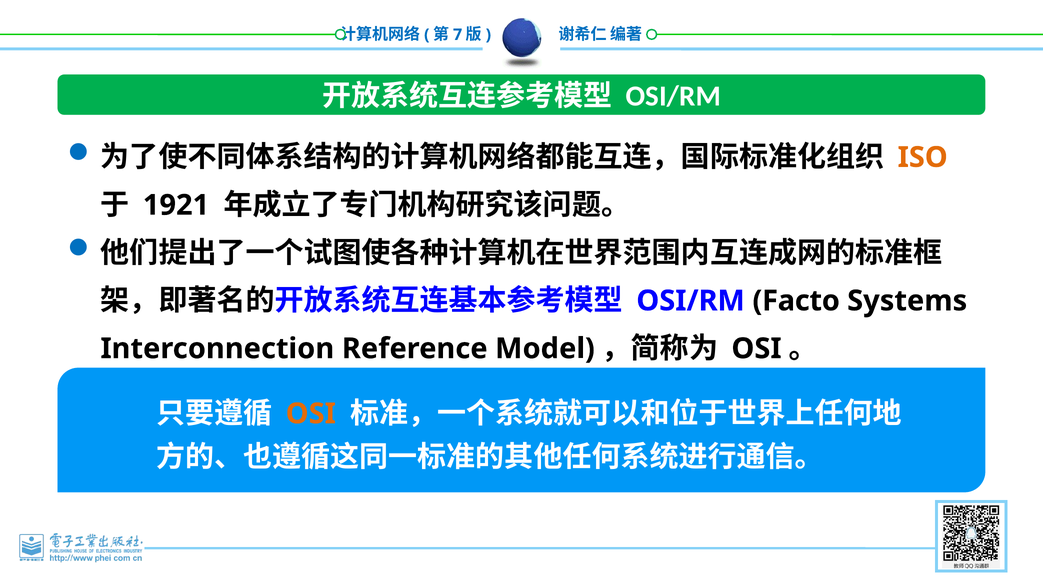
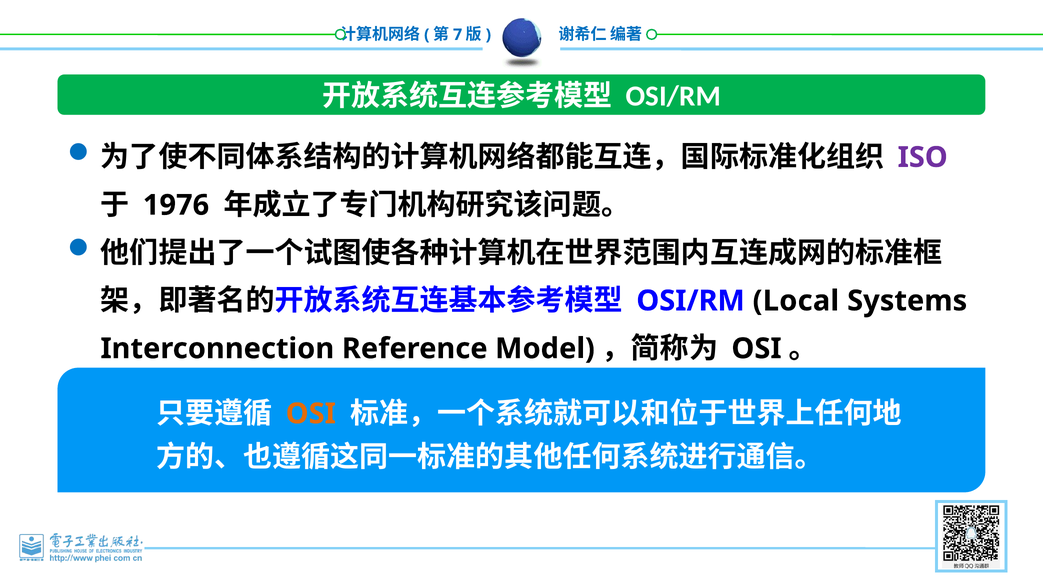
ISO colour: orange -> purple (923, 157)
1921: 1921 -> 1976 (176, 205)
Facto: Facto -> Local (796, 301)
